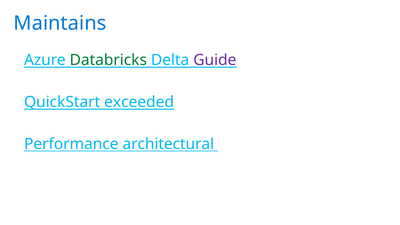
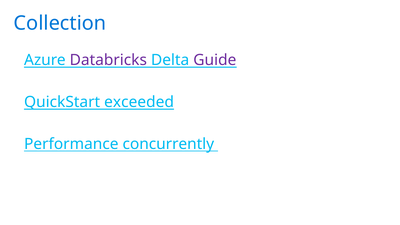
Maintains: Maintains -> Collection (60, 23)
Databricks colour: green -> purple (108, 60)
architectural: architectural -> concurrently (168, 144)
